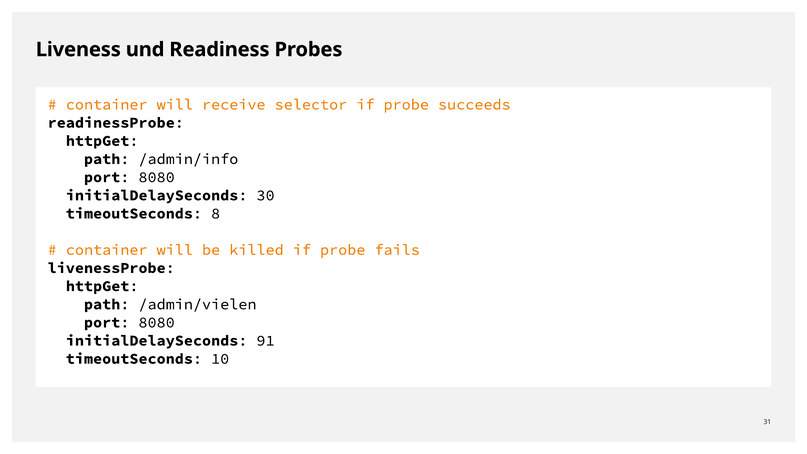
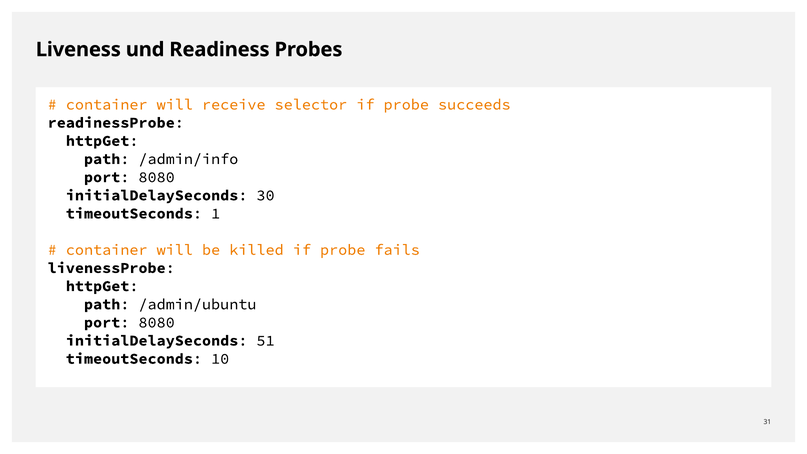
8: 8 -> 1 (216, 213)
/admin/vielen: /admin/vielen -> /admin/ubuntu (197, 304)
91: 91 -> 51 (266, 341)
